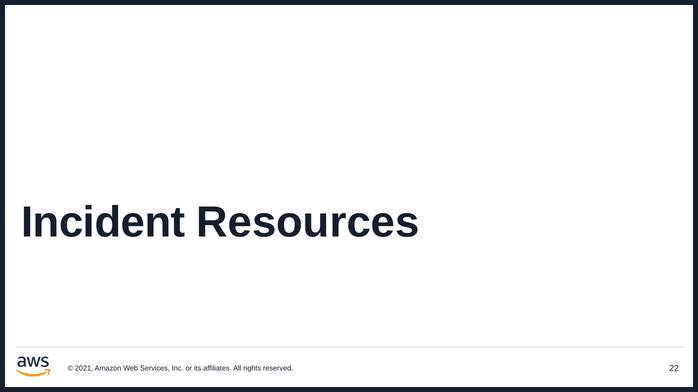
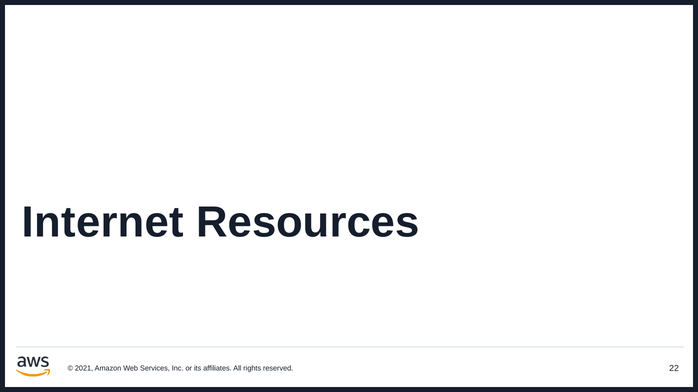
Incident: Incident -> Internet (103, 223)
